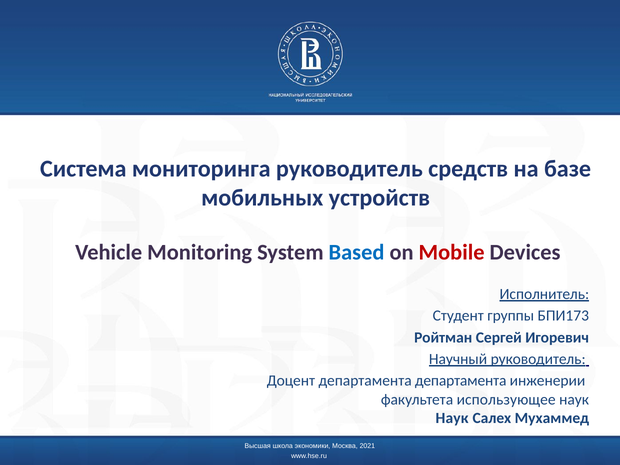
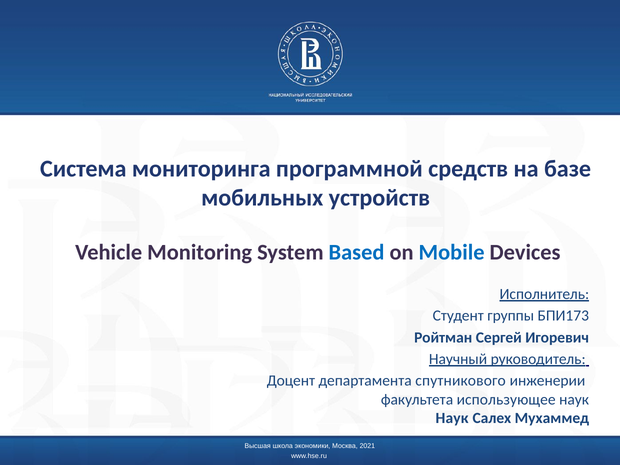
мониторинга руководитель: руководитель -> программной (349, 169)
Mobile colour: red -> blue (452, 252)
департамента департамента: департамента -> спутникового (461, 381)
